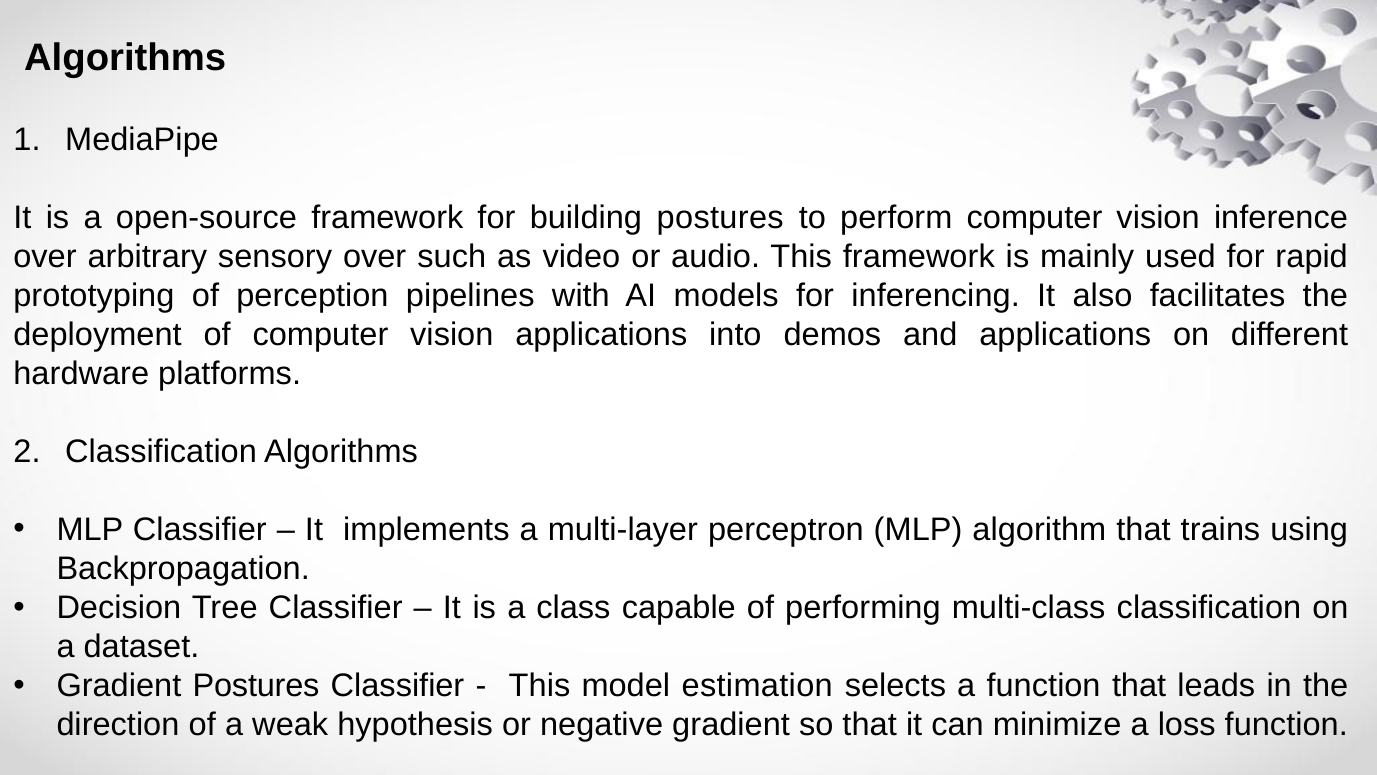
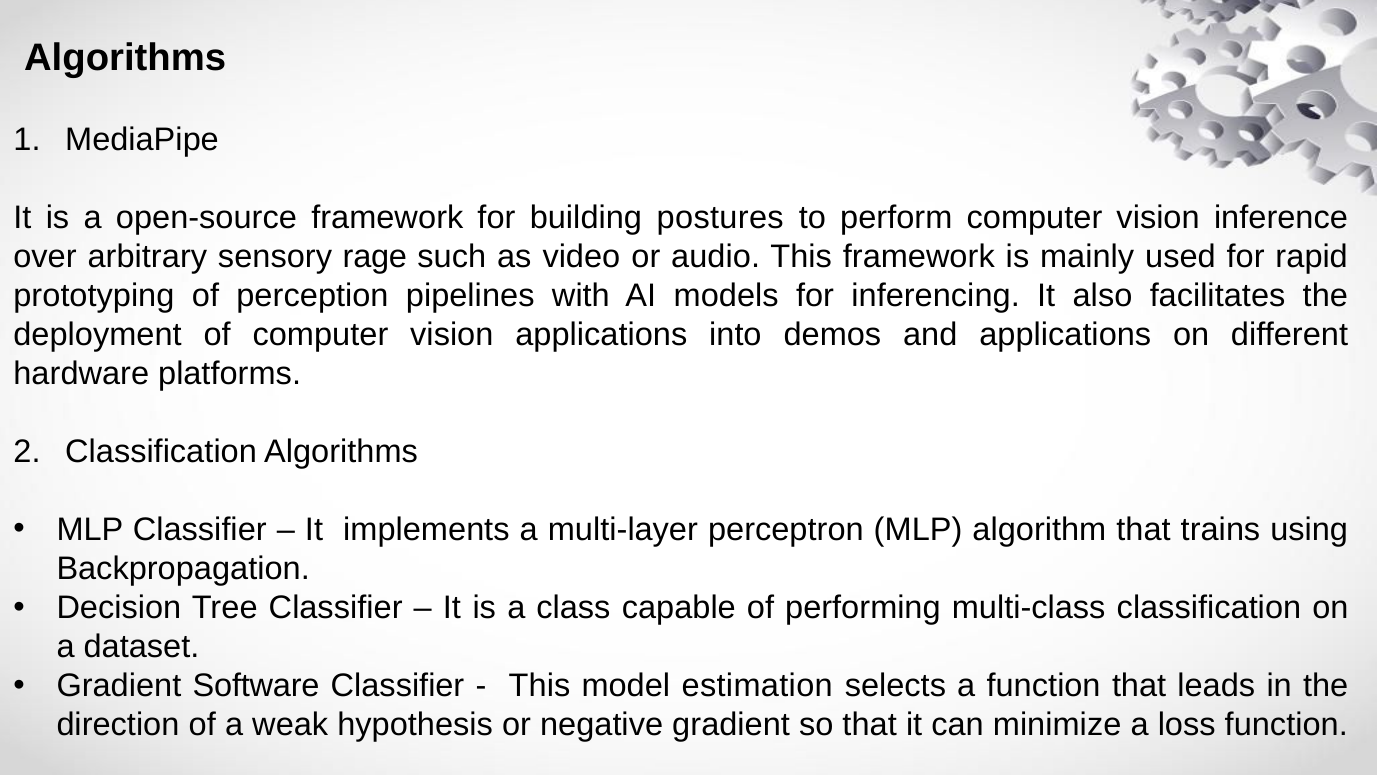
sensory over: over -> rage (375, 256)
Gradient Postures: Postures -> Software (256, 686)
